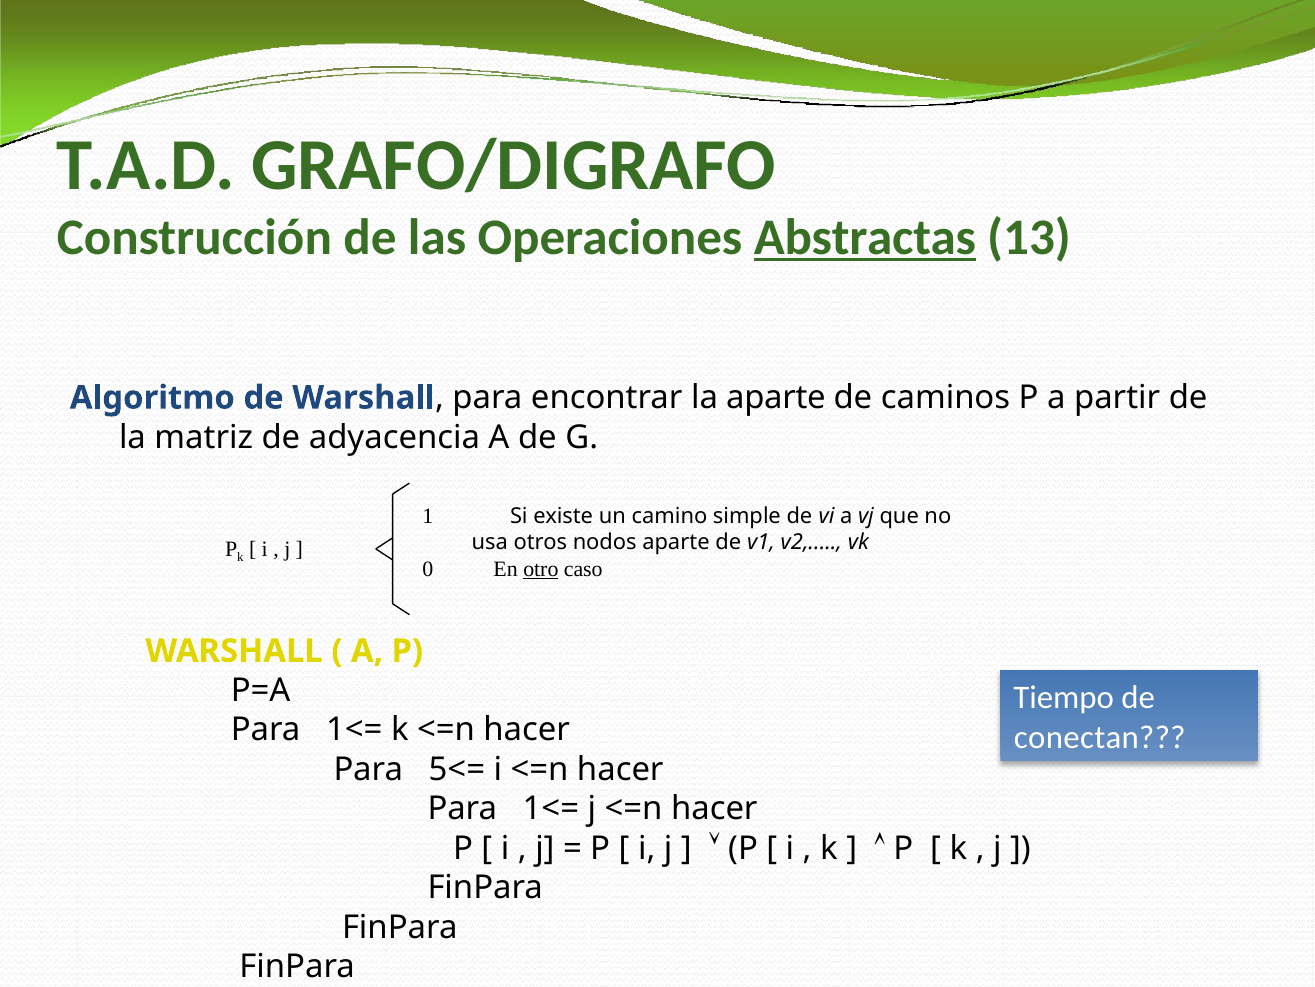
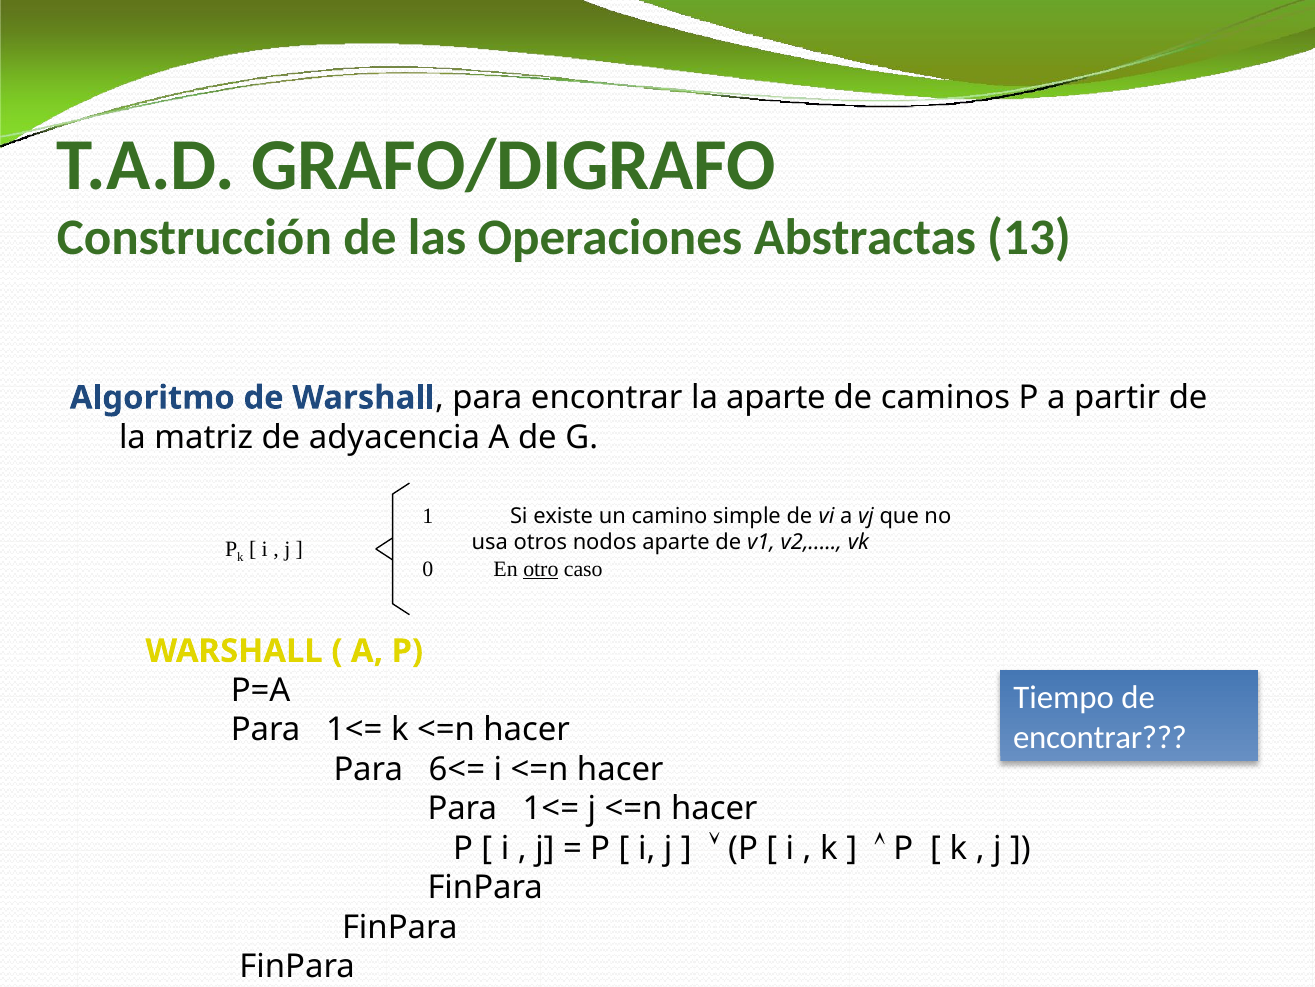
Abstractas underline: present -> none (865, 238)
conectan: conectan -> encontrar (1100, 737)
5<=: 5<= -> 6<= (457, 769)
